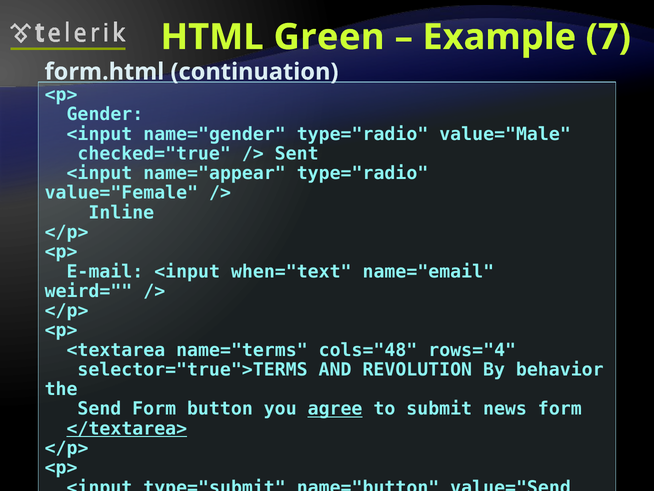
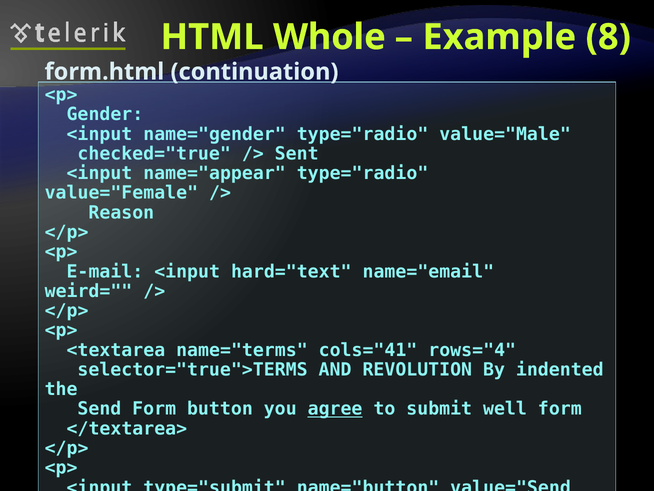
Green: Green -> Whole (329, 37)
7: 7 -> 8 (608, 37)
Inline: Inline -> Reason (121, 212)
when="text: when="text -> hard="text (291, 271)
cols="48: cols="48 -> cols="41 (368, 350)
behavior: behavior -> indented (560, 369)
news: news -> well (505, 409)
</textarea> underline: present -> none (127, 428)
